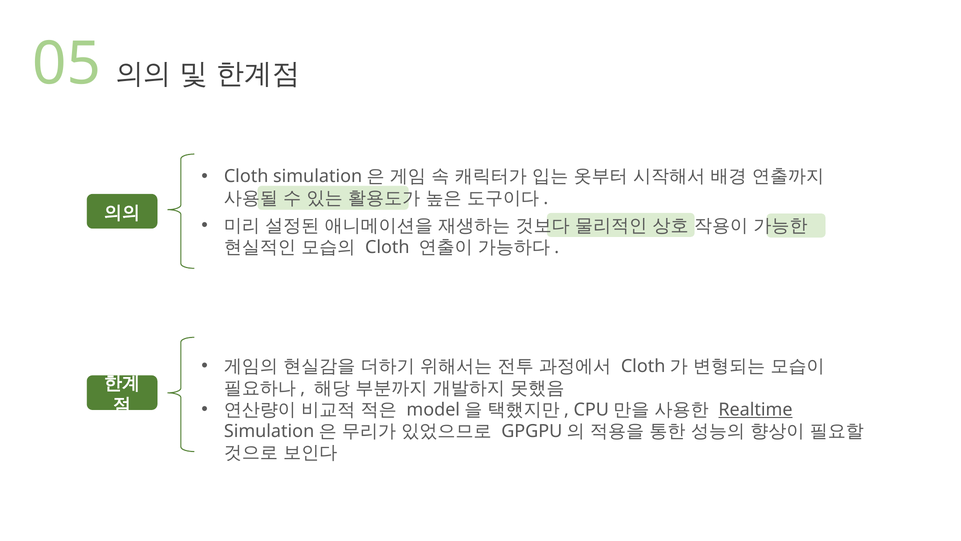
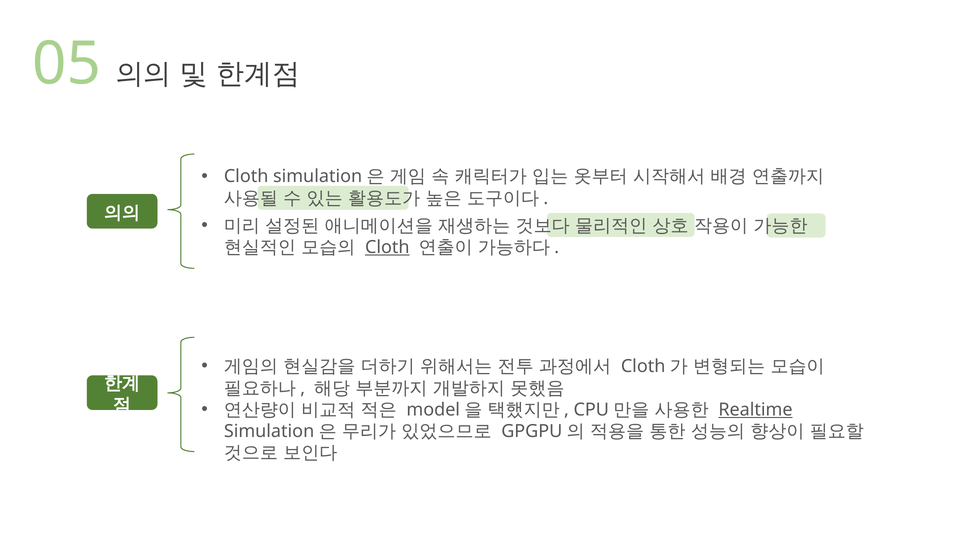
Cloth underline: none -> present (387, 247)
